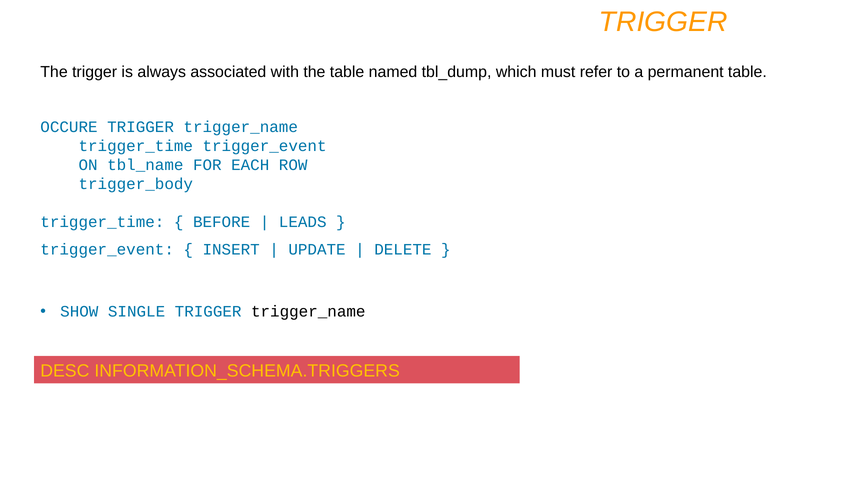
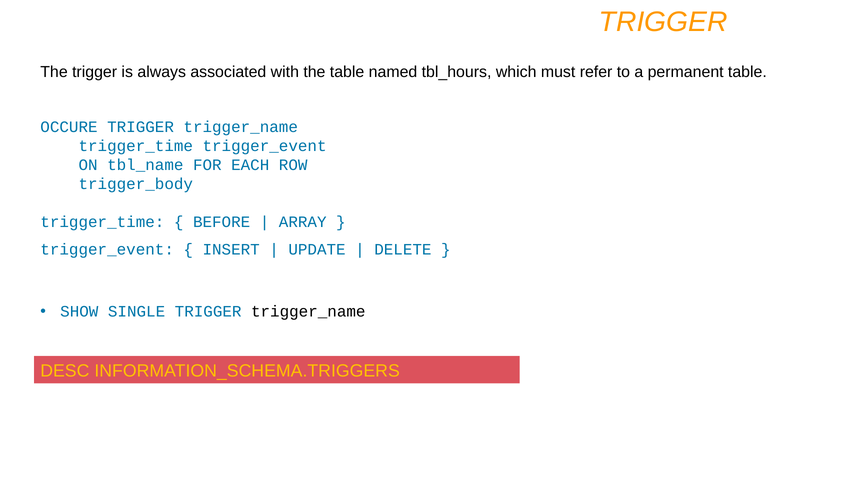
tbl_dump: tbl_dump -> tbl_hours (457, 72)
LEADS: LEADS -> ARRAY (303, 222)
